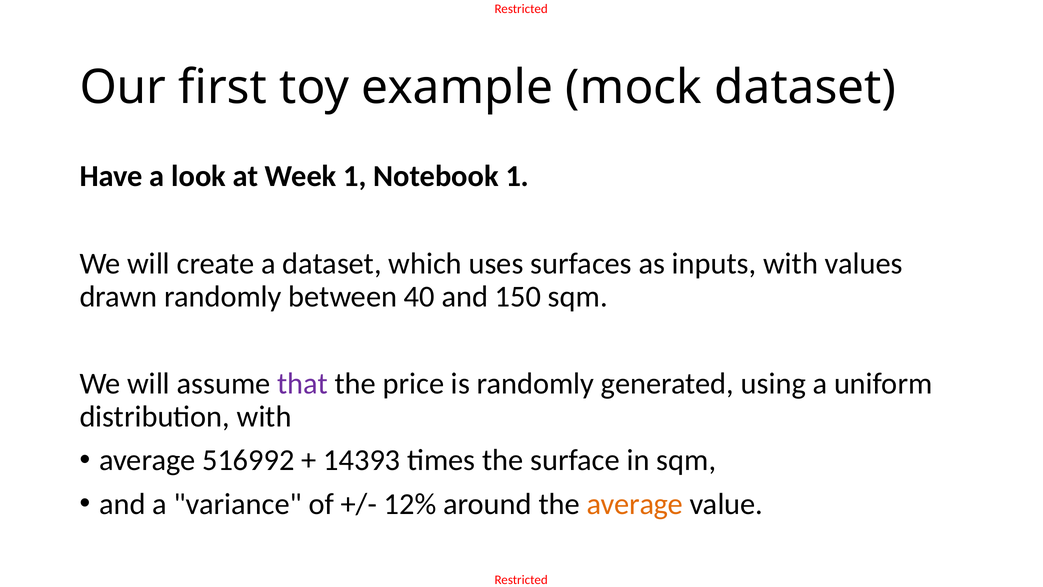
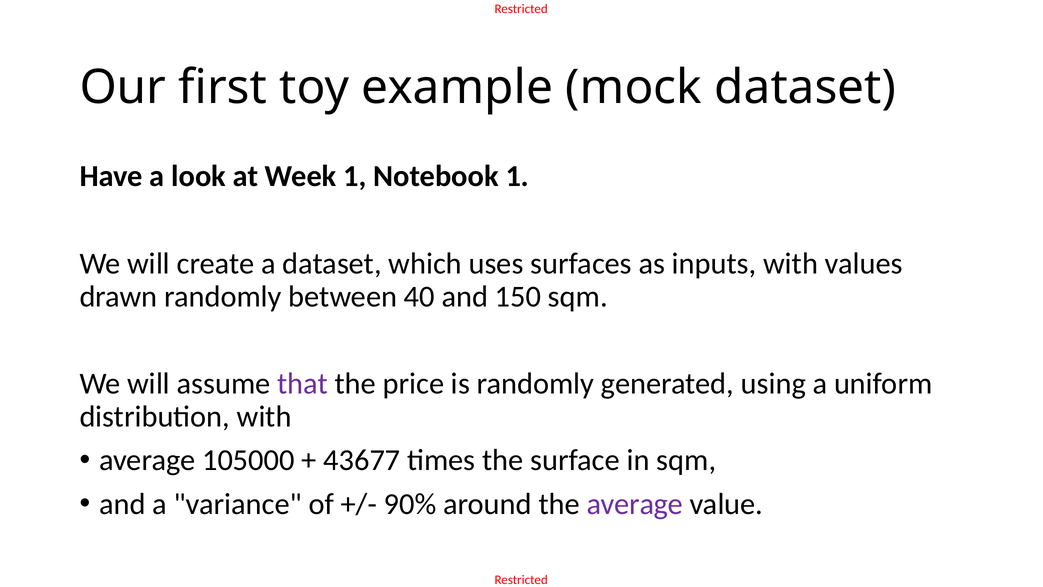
516992: 516992 -> 105000 (248, 460)
14393: 14393 -> 43677 (362, 460)
12%: 12% -> 90% (410, 504)
average colour: orange -> purple (635, 504)
